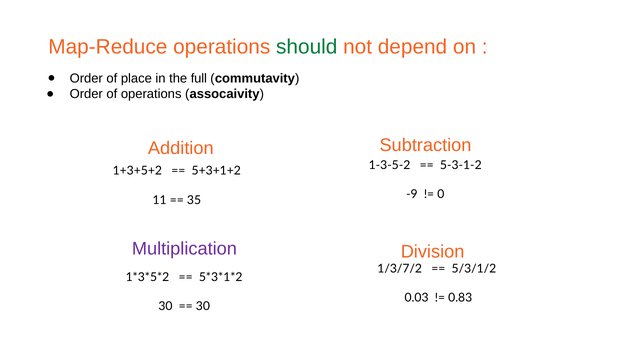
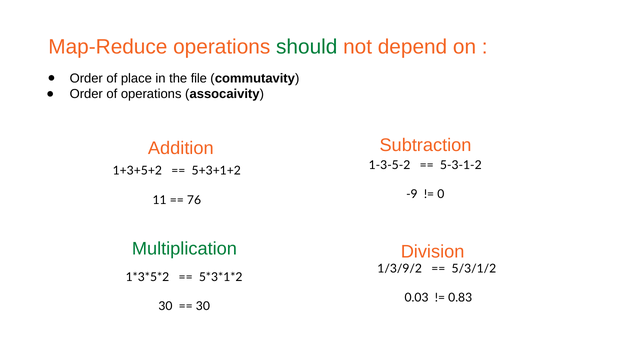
full: full -> file (199, 78)
35: 35 -> 76 (194, 200)
Multiplication colour: purple -> green (184, 249)
1/3/7/2: 1/3/7/2 -> 1/3/9/2 (400, 269)
